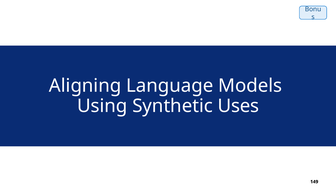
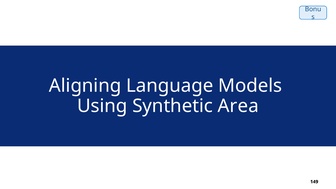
Uses: Uses -> Area (238, 106)
